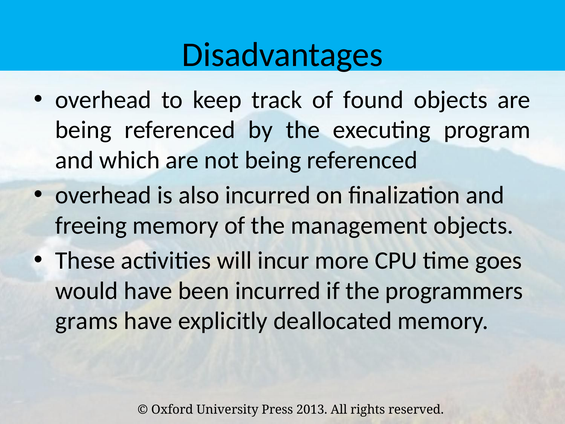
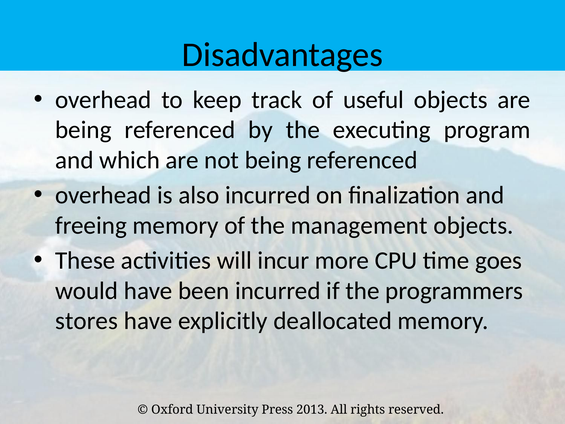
found: found -> useful (374, 100)
grams: grams -> stores (87, 321)
